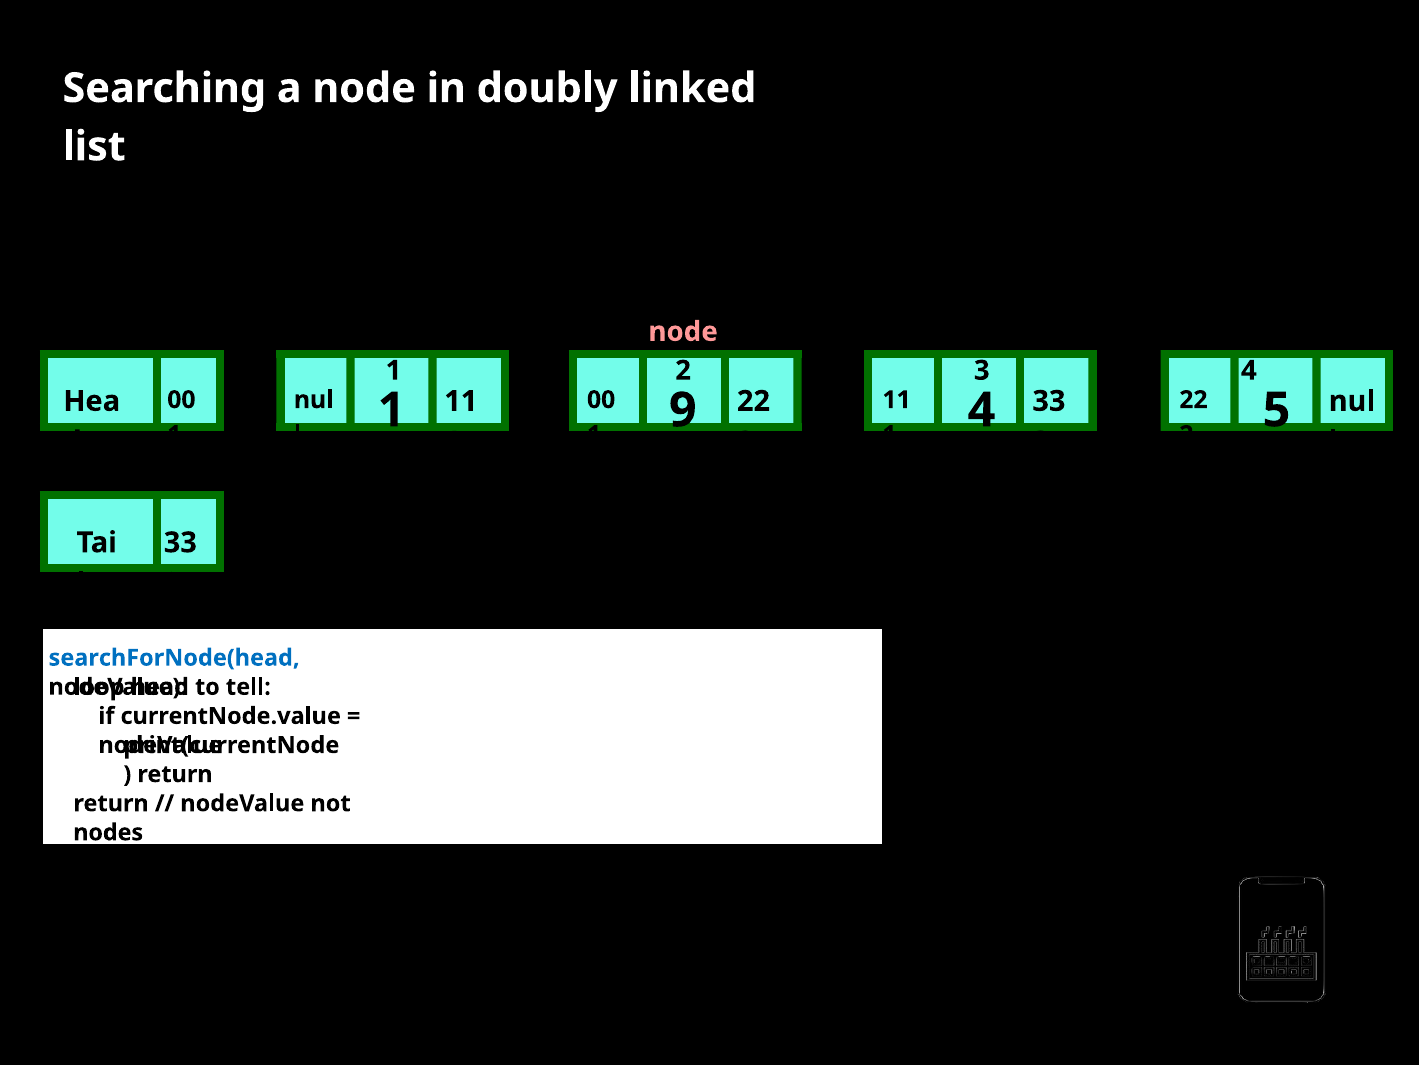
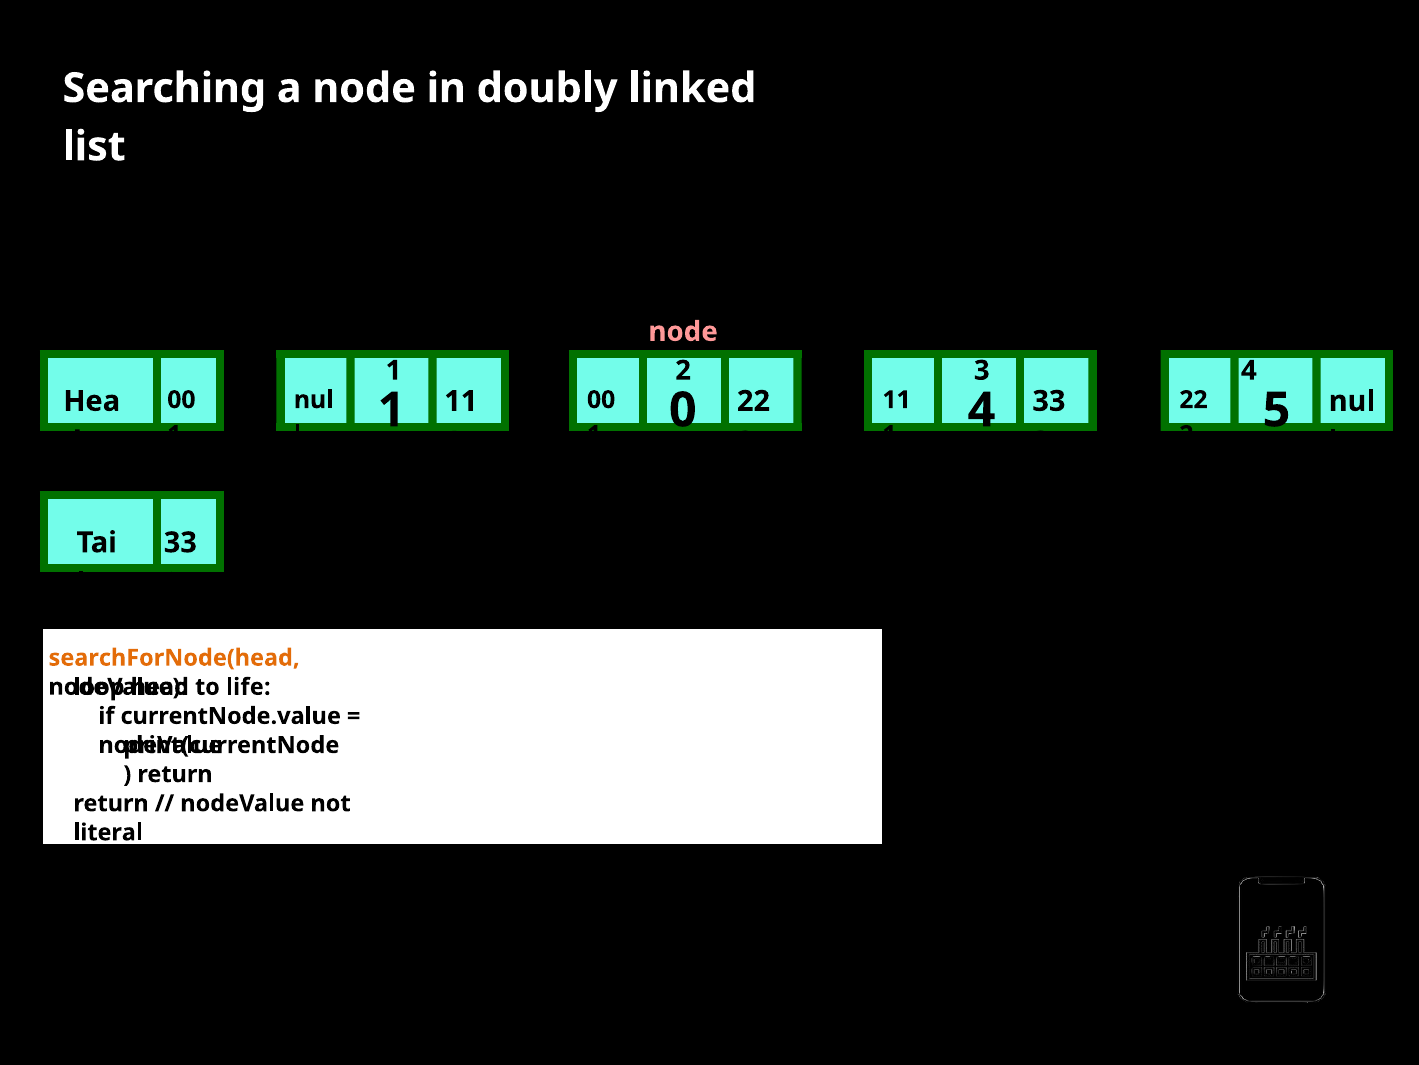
9: 9 -> 0 (683, 410)
searchForNode(head colour: blue -> orange (174, 658)
tell: tell -> life (248, 687)
nodes: nodes -> literal (108, 833)
